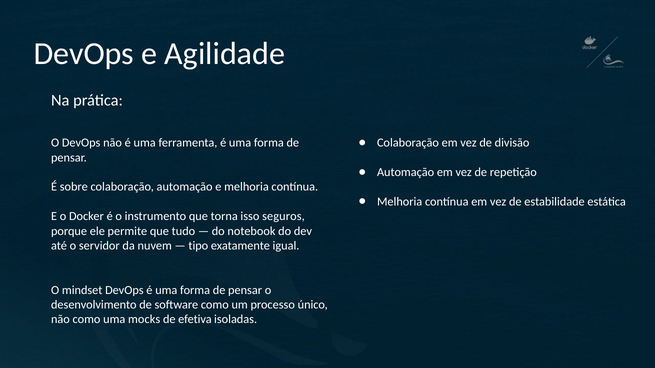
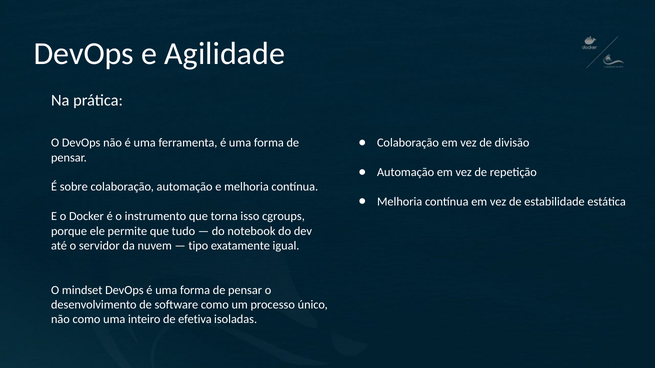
seguros: seguros -> cgroups (283, 217)
mocks: mocks -> inteiro (144, 320)
